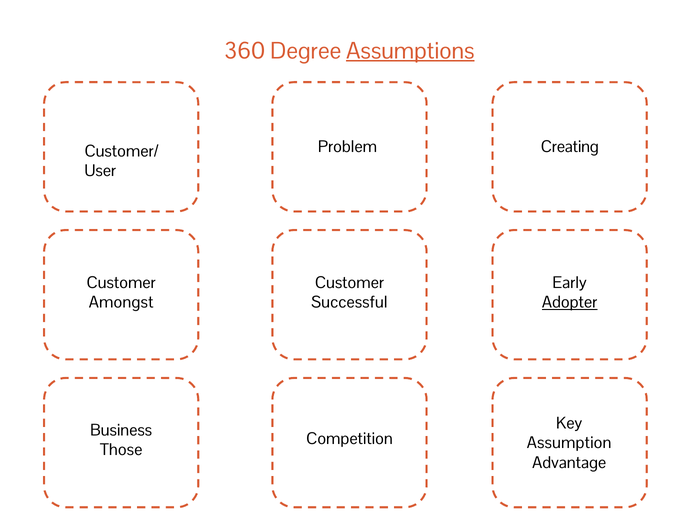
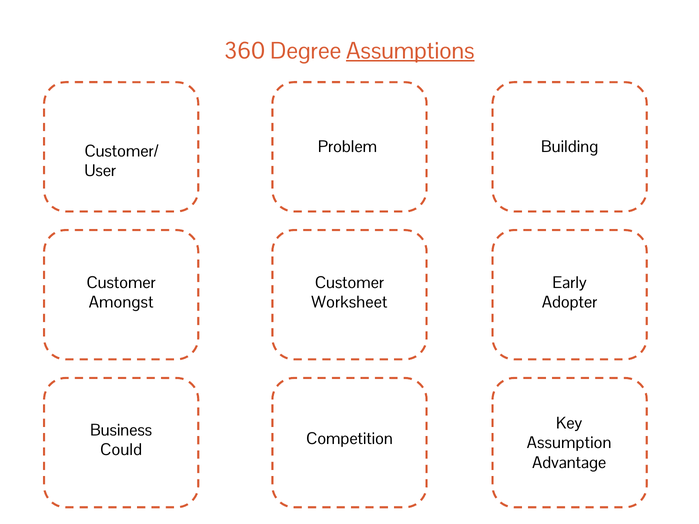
Creating: Creating -> Building (570, 147)
Successful: Successful -> Worksheet (349, 303)
Adopter underline: present -> none (570, 303)
Those: Those -> Could (121, 450)
